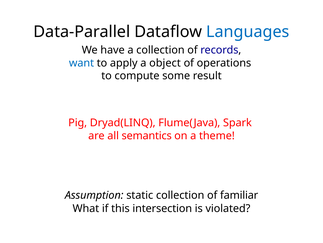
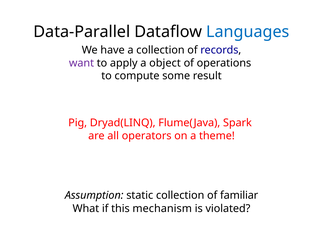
want colour: blue -> purple (81, 63)
semantics: semantics -> operators (147, 135)
intersection: intersection -> mechanism (162, 208)
